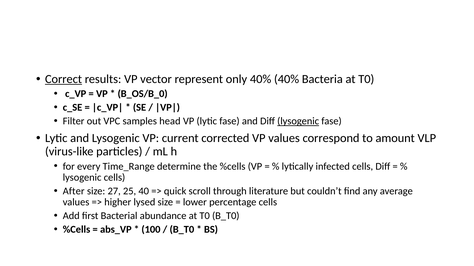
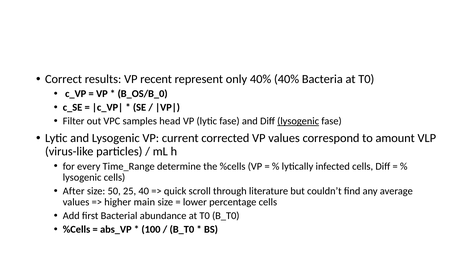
Correct underline: present -> none (63, 79)
vector: vector -> recent (156, 79)
27: 27 -> 50 (114, 191)
lysed: lysed -> main (144, 203)
